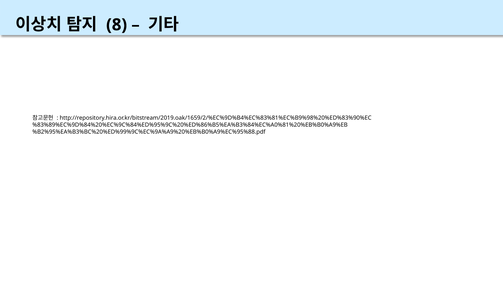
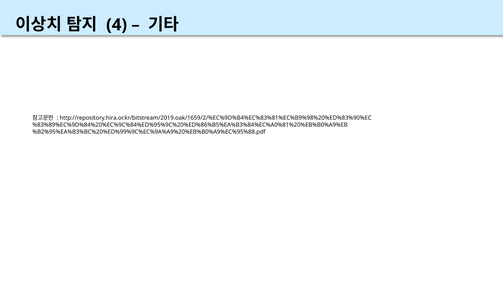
8: 8 -> 4 (117, 25)
